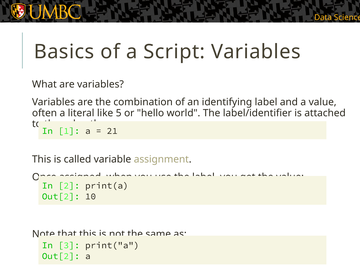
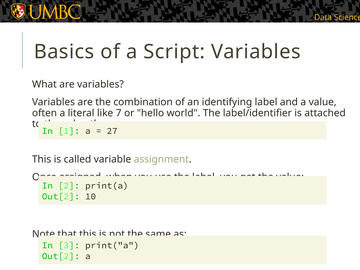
5: 5 -> 7 (119, 113)
21: 21 -> 27 (112, 131)
